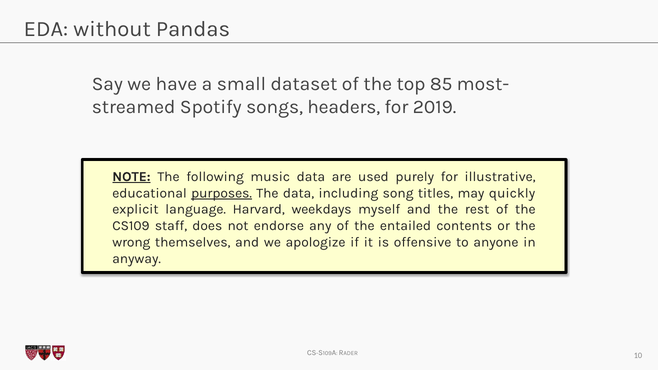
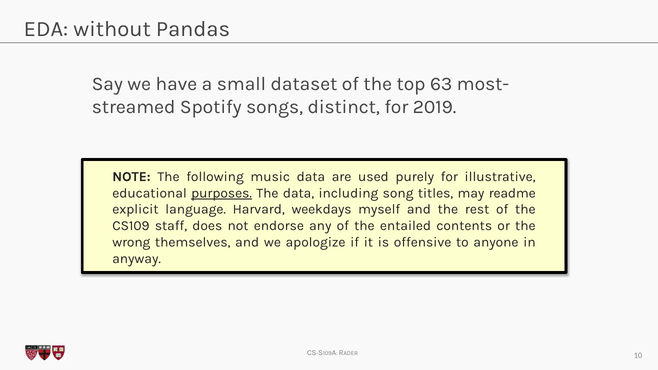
85: 85 -> 63 (441, 84)
headers: headers -> distinct (344, 107)
NOTE underline: present -> none (131, 177)
quickly: quickly -> readme (512, 193)
